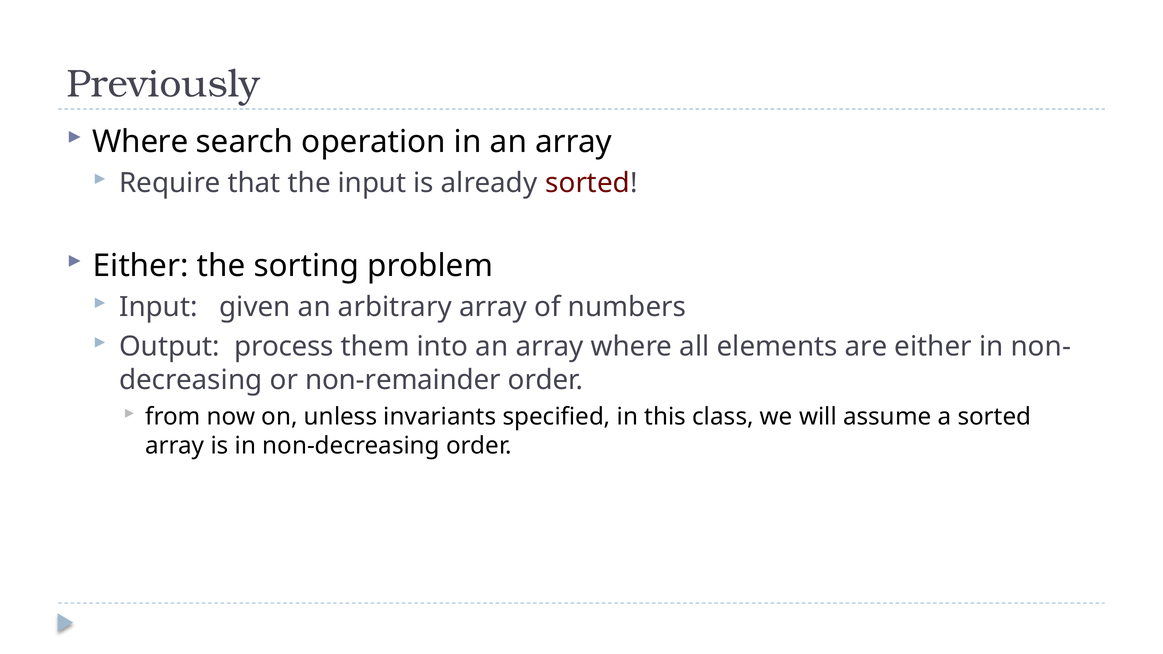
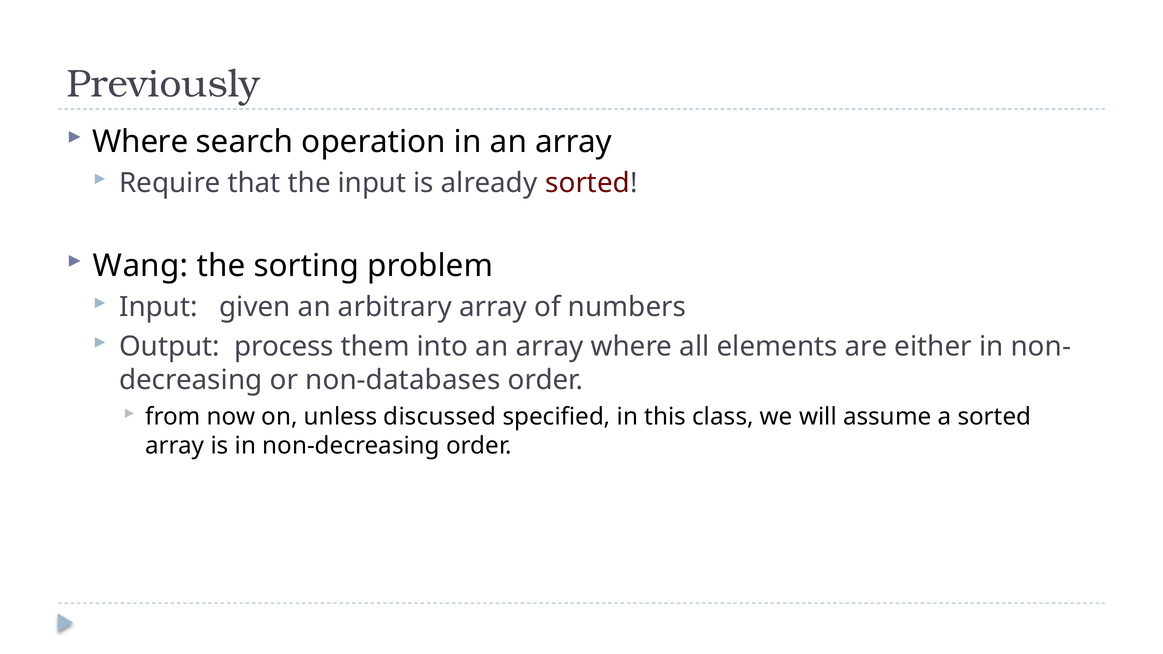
Either: Either -> Wang (141, 266)
non-remainder: non-remainder -> non-databases (403, 380)
invariants: invariants -> discussed (440, 417)
